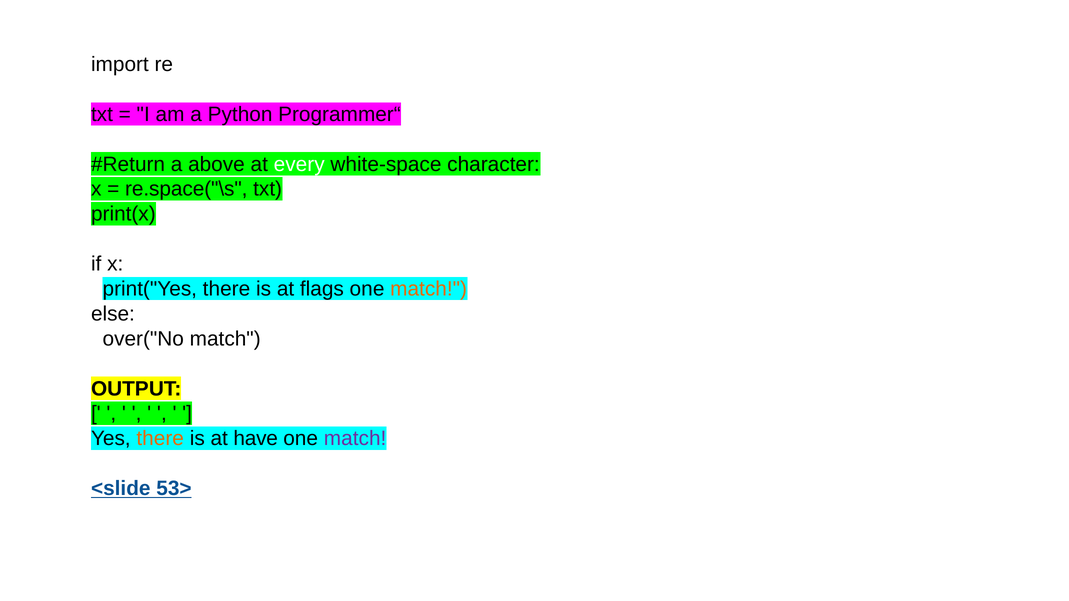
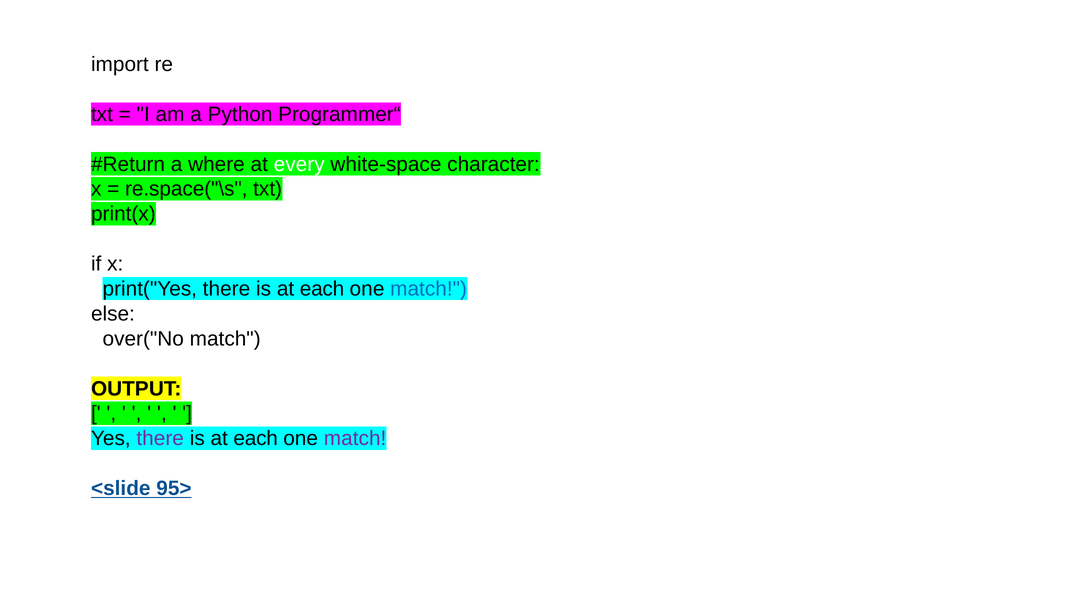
above: above -> where (216, 164)
flags: flags -> each (322, 289)
match colour: orange -> blue (429, 289)
there colour: orange -> purple (160, 439)
have: have -> each (256, 439)
53>: 53> -> 95> (174, 489)
